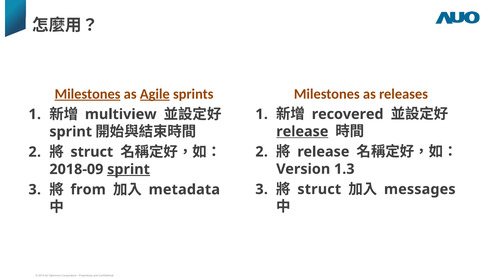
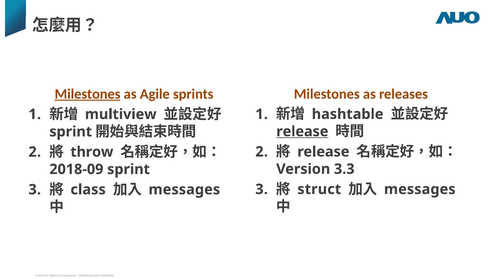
Agile underline: present -> none (155, 94)
recovered: recovered -> hashtable (348, 114)
struct: struct -> throw (92, 152)
1.3: 1.3 -> 3.3 (344, 169)
sprint underline: present -> none (129, 169)
from: from -> class (88, 189)
metadata: metadata -> messages (184, 189)
